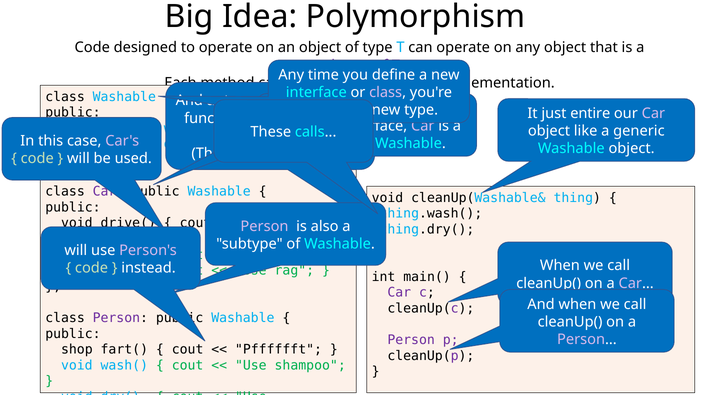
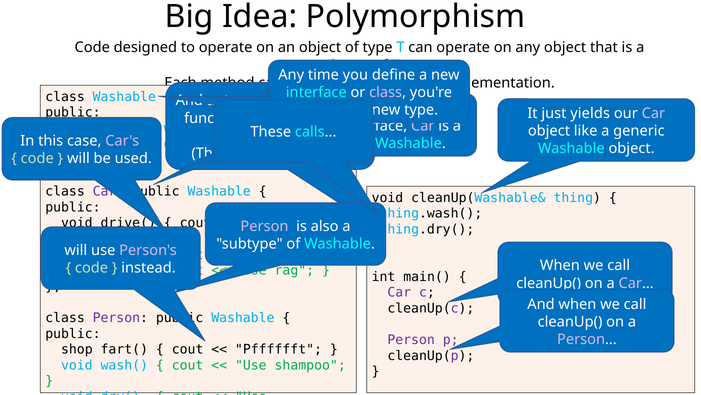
entire: entire -> yields (590, 113)
